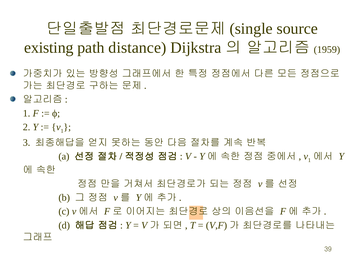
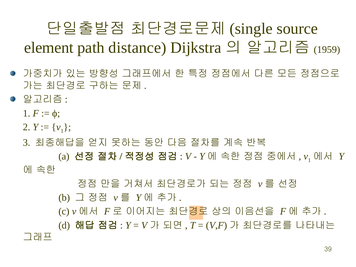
existing: existing -> element (49, 48)
